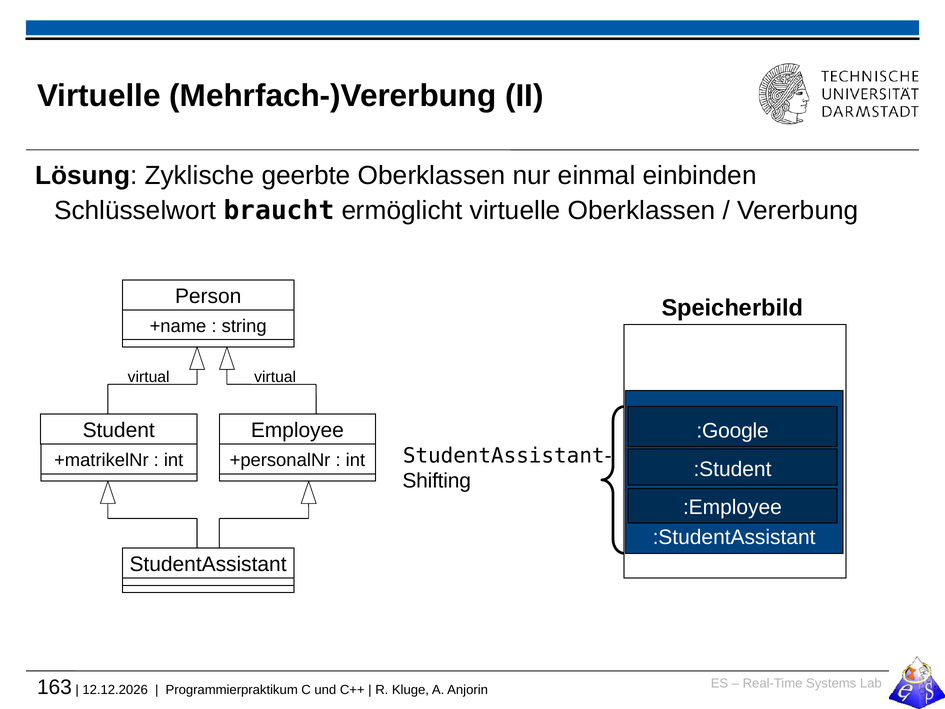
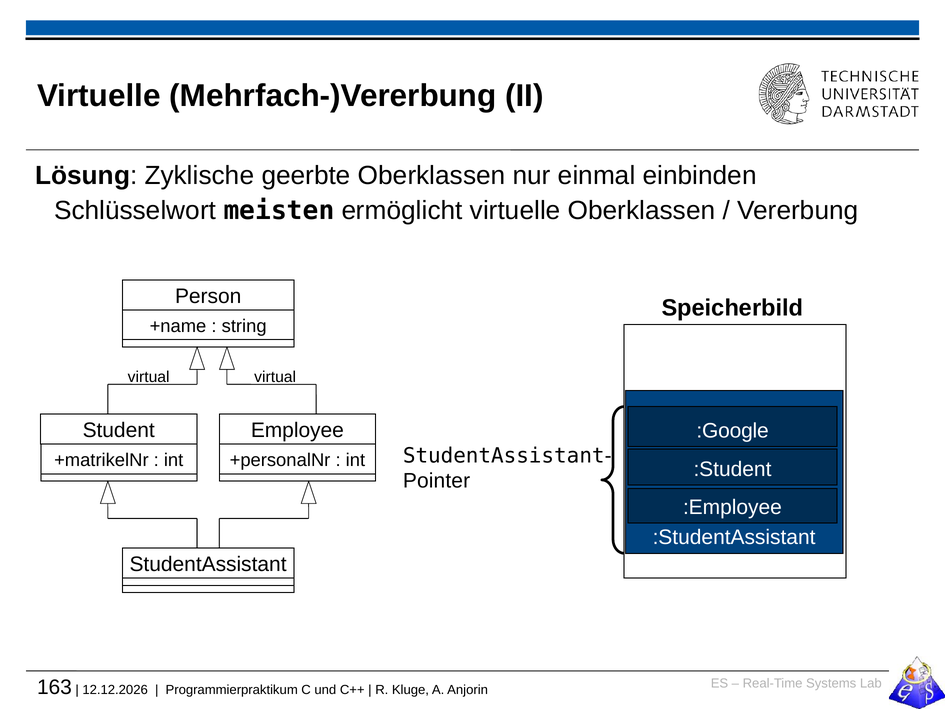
braucht: braucht -> meisten (279, 210)
Shifting: Shifting -> Pointer (437, 481)
